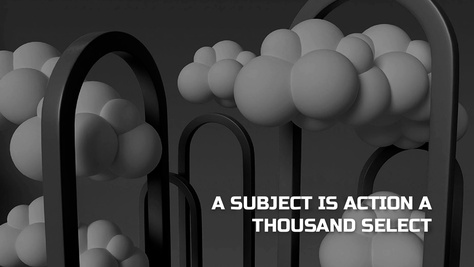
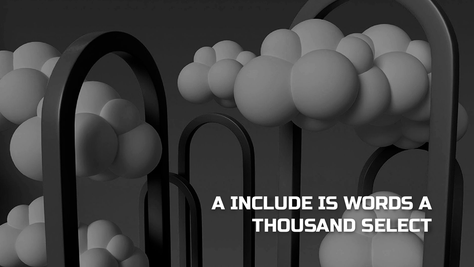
SUBJECT: SUBJECT -> INCLUDE (272, 203)
ACTION: ACTION -> WORDS (379, 203)
